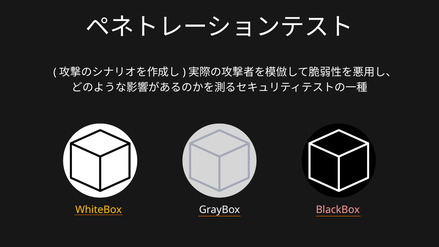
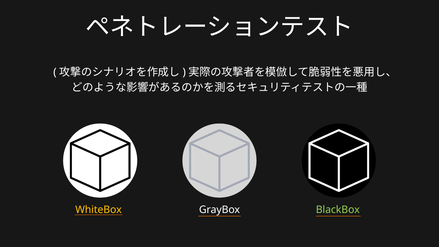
BlackBox colour: pink -> light green (338, 210)
